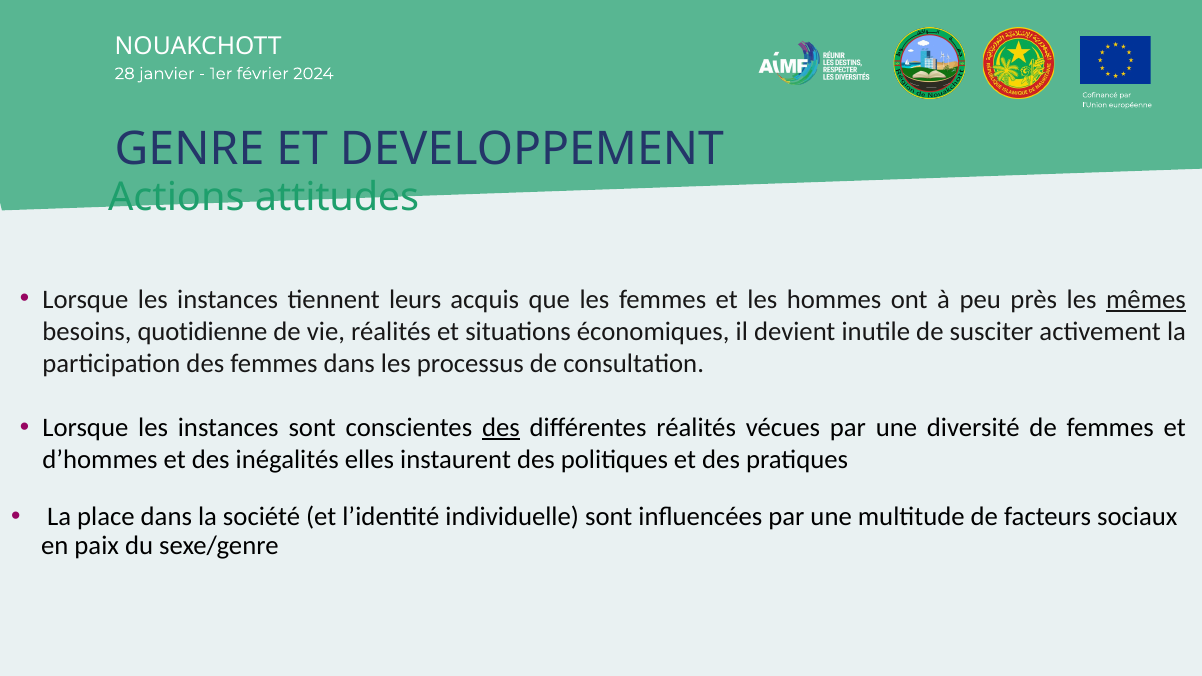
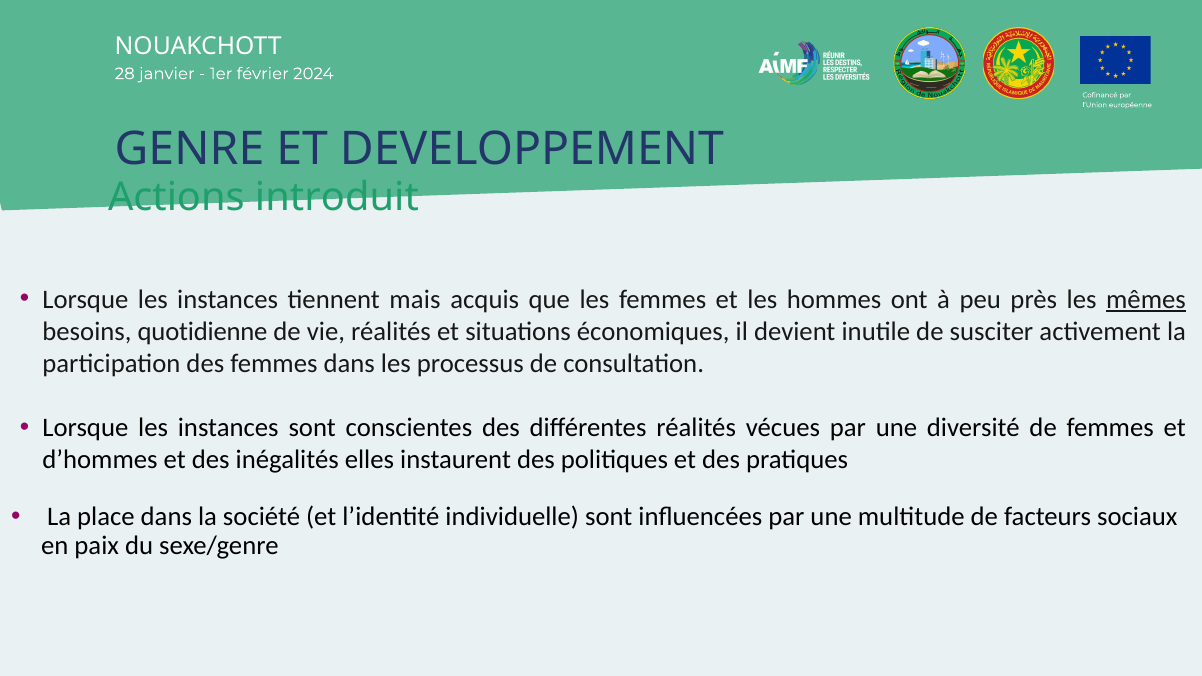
attitudes: attitudes -> introduit (337, 197)
leurs: leurs -> mais (415, 299)
des underline: present -> none (501, 428)
